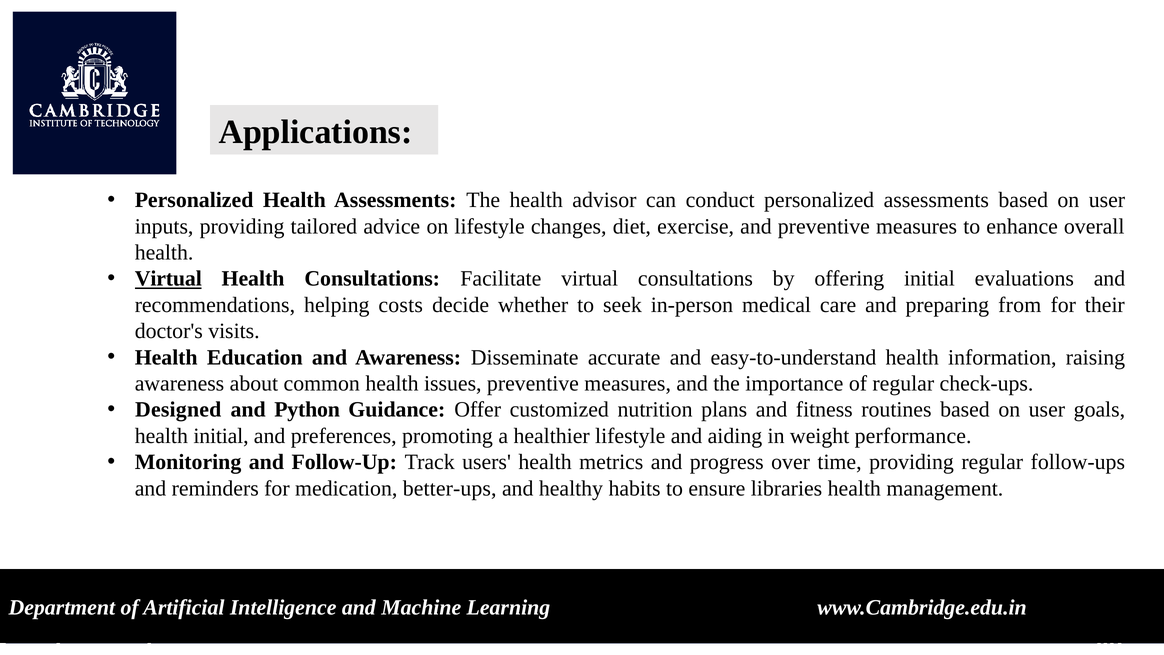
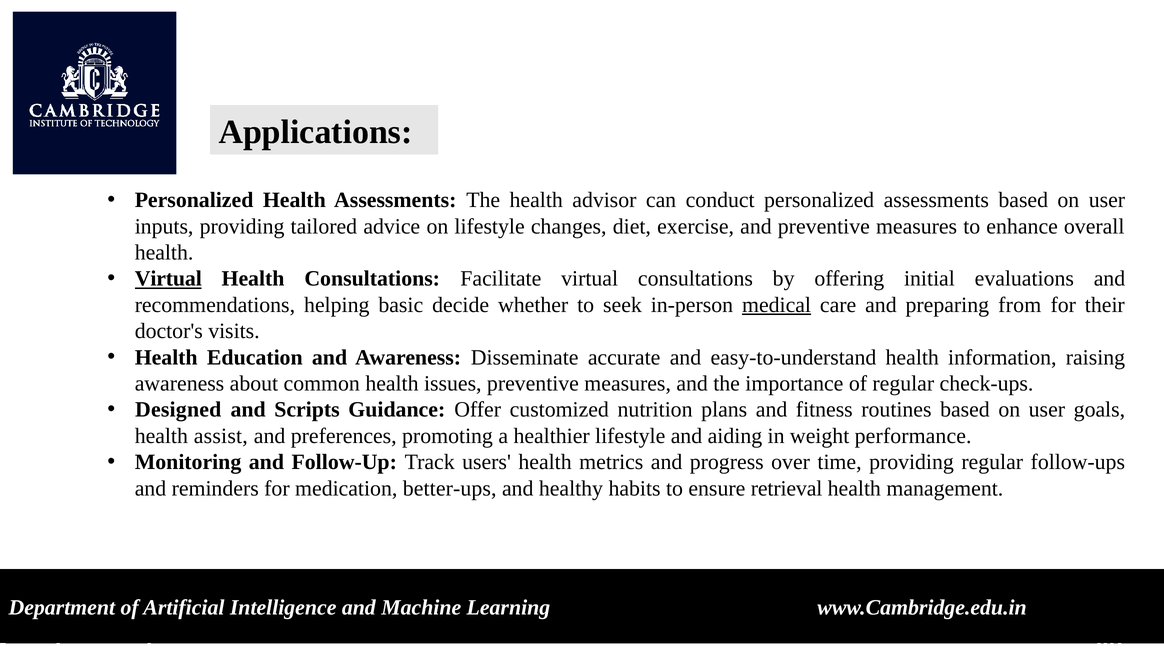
costs: costs -> basic (401, 305)
medical underline: none -> present (777, 305)
Python: Python -> Scripts (307, 410)
health initial: initial -> assist (221, 436)
libraries: libraries -> retrieval (787, 488)
